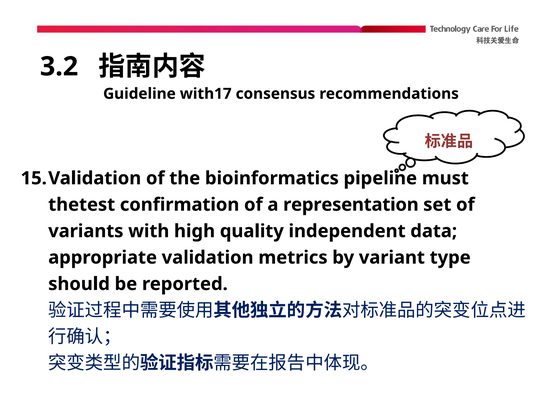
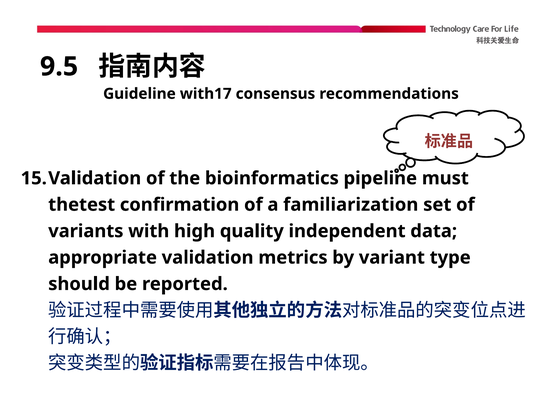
3.2: 3.2 -> 9.5 (59, 67)
representation: representation -> familiarization (351, 205)
